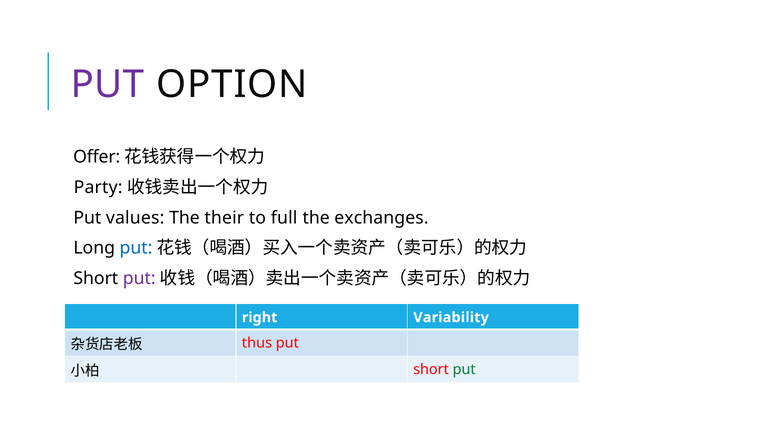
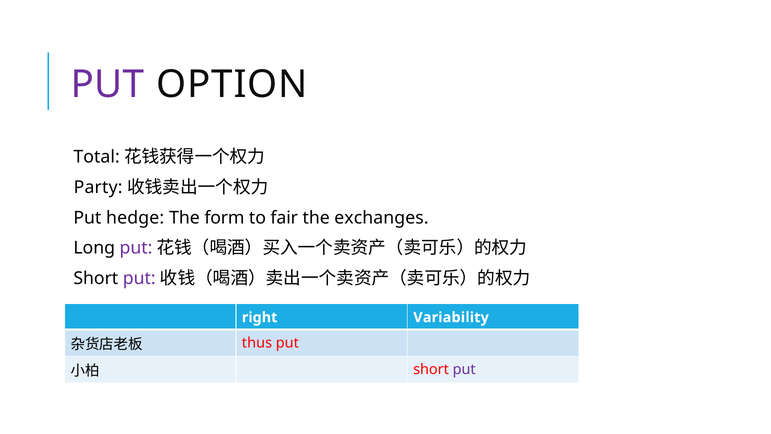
Offer: Offer -> Total (97, 157)
values: values -> hedge (135, 218)
their: their -> form (224, 218)
full: full -> fair (284, 218)
put colour: blue -> purple (136, 248)
put colour: green -> purple (464, 369)
